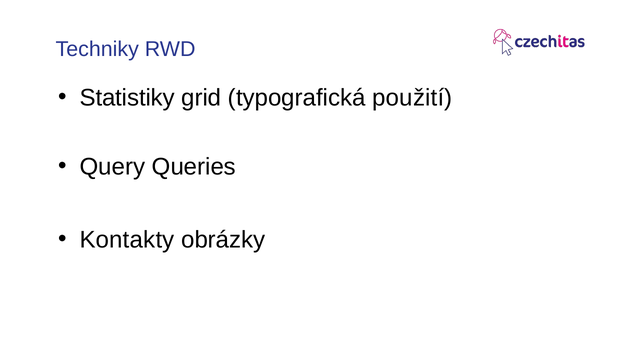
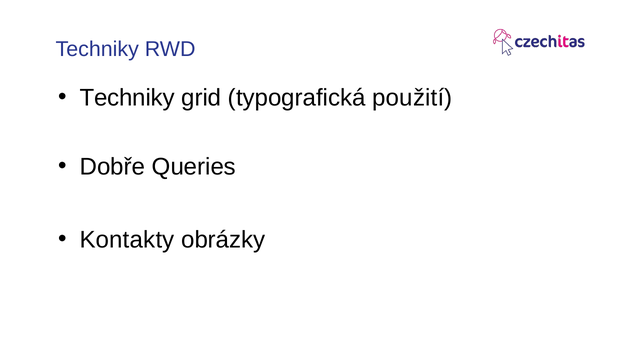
Statistiky: Statistiky -> Techniky (127, 98)
Query: Query -> Dobře (112, 167)
